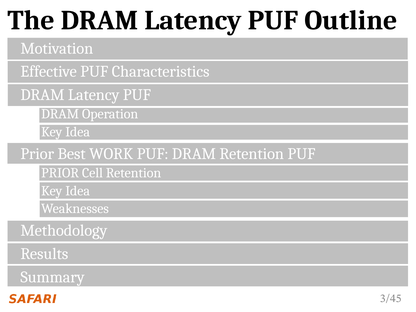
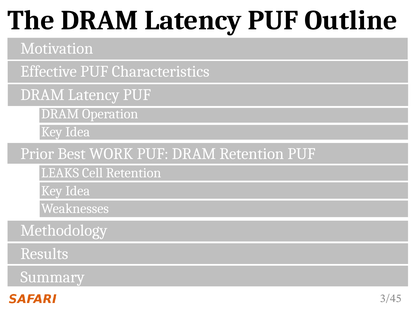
PRIOR: PRIOR -> LEAKS (60, 173)
